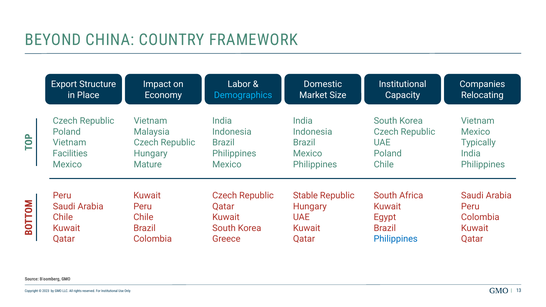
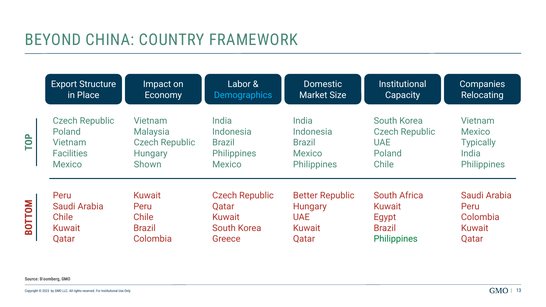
Mature: Mature -> Shown (148, 164)
Stable: Stable -> Better (305, 196)
Philippines colour: blue -> green (396, 239)
